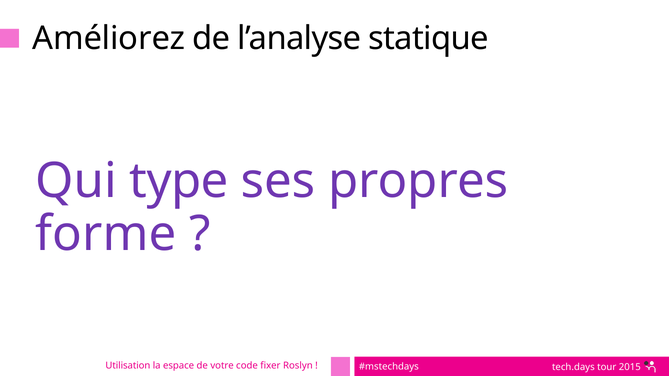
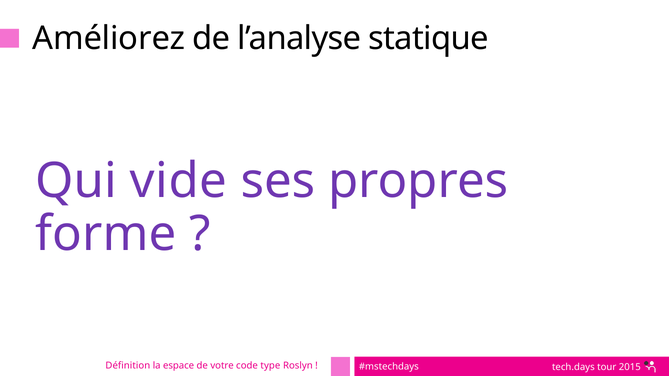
type: type -> vide (178, 181)
Utilisation: Utilisation -> Définition (128, 366)
fixer: fixer -> type (270, 366)
